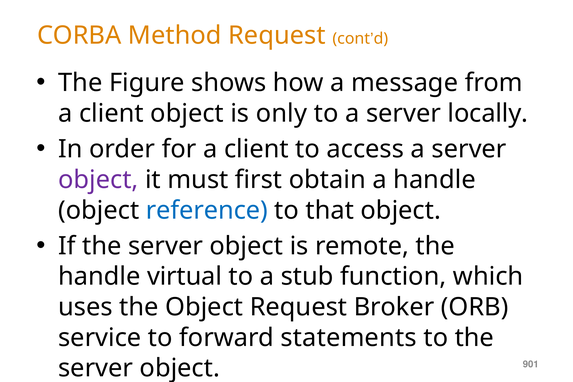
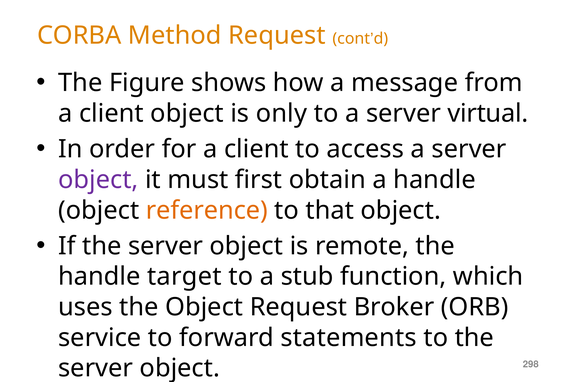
locally: locally -> virtual (488, 113)
reference colour: blue -> orange (207, 210)
virtual: virtual -> target (184, 277)
901: 901 -> 298 (531, 364)
